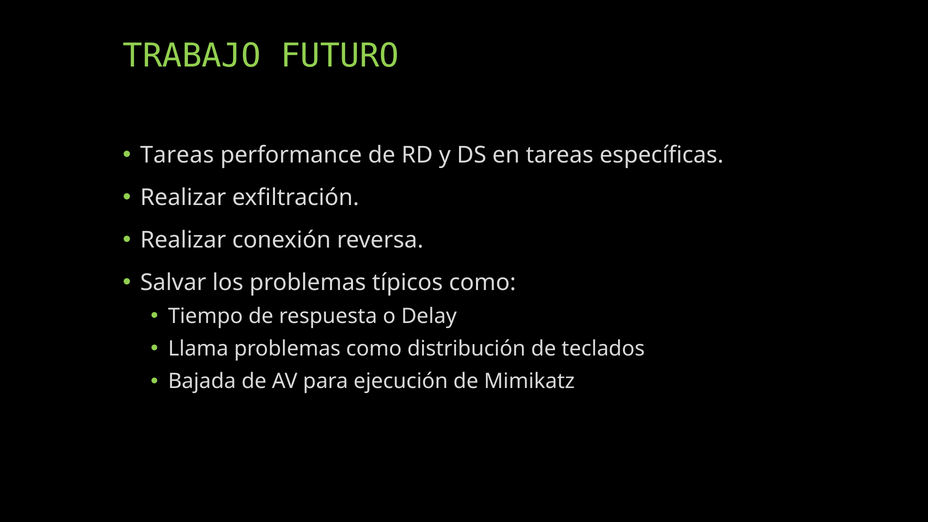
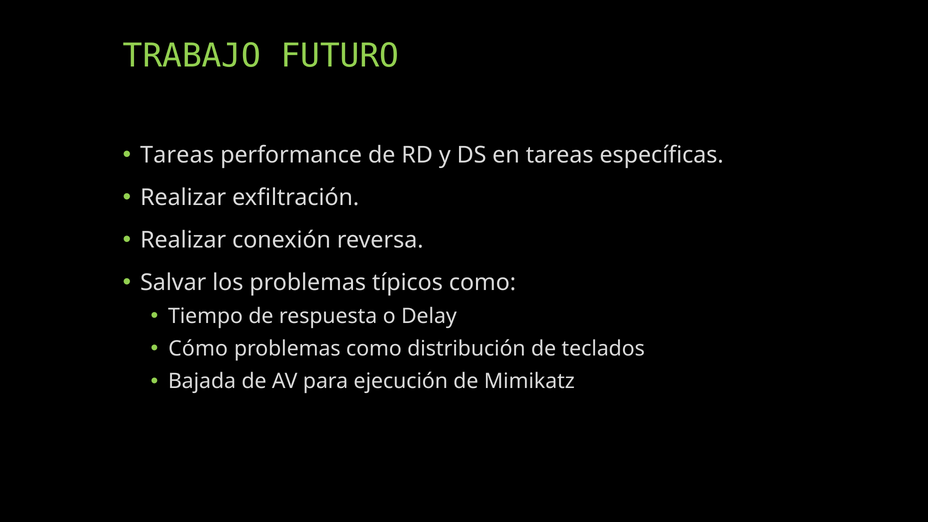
Llama: Llama -> Cómo (198, 349)
